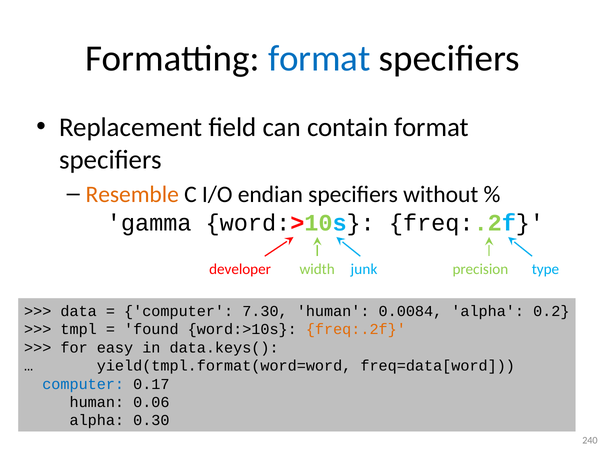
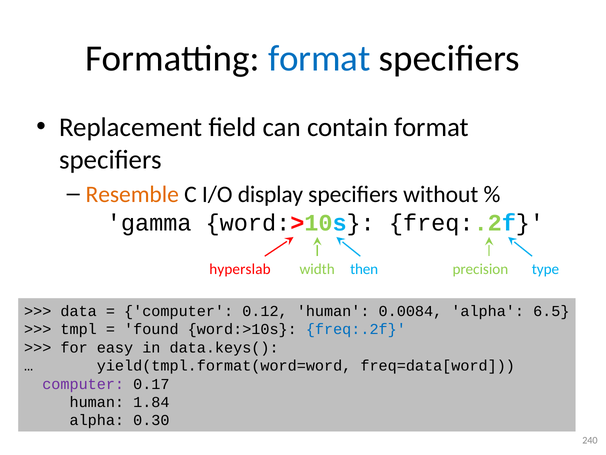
endian: endian -> display (270, 194)
developer: developer -> hyperslab (240, 269)
junk: junk -> then (364, 269)
7.30: 7.30 -> 0.12 (265, 311)
0.2: 0.2 -> 6.5 (551, 311)
freq:.2f colour: orange -> blue (356, 329)
computer colour: blue -> purple (83, 384)
0.06: 0.06 -> 1.84 (151, 402)
